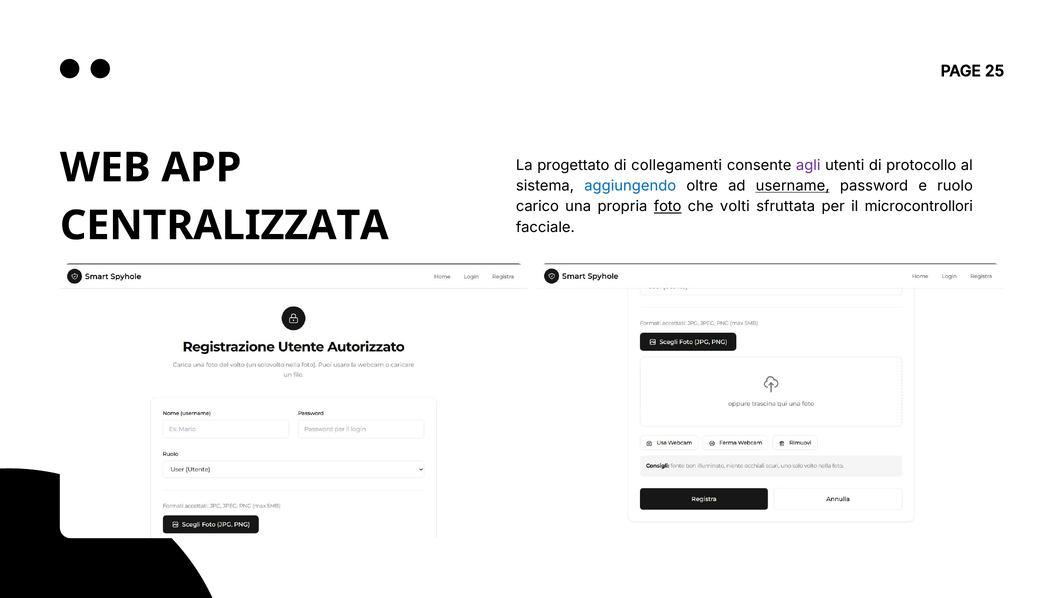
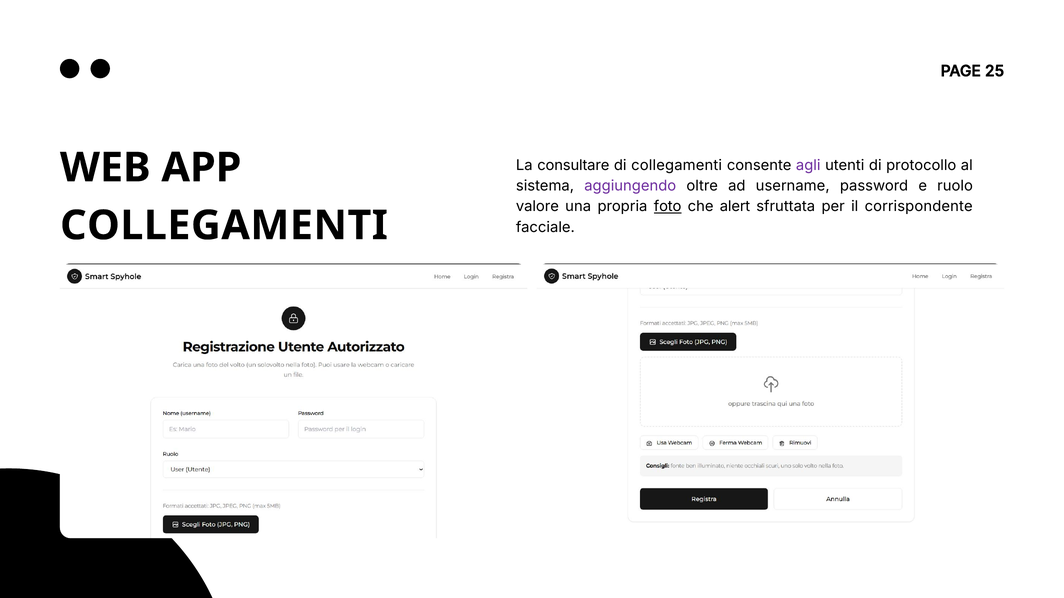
progettato: progettato -> consultare (573, 165)
aggiungendo colour: blue -> purple (630, 186)
username underline: present -> none (793, 186)
carico: carico -> valore (537, 207)
volti: volti -> alert (735, 207)
microcontrollori: microcontrollori -> corrispondente (919, 207)
CENTRALIZZATA: CENTRALIZZATA -> COLLEGAMENTI (224, 226)
